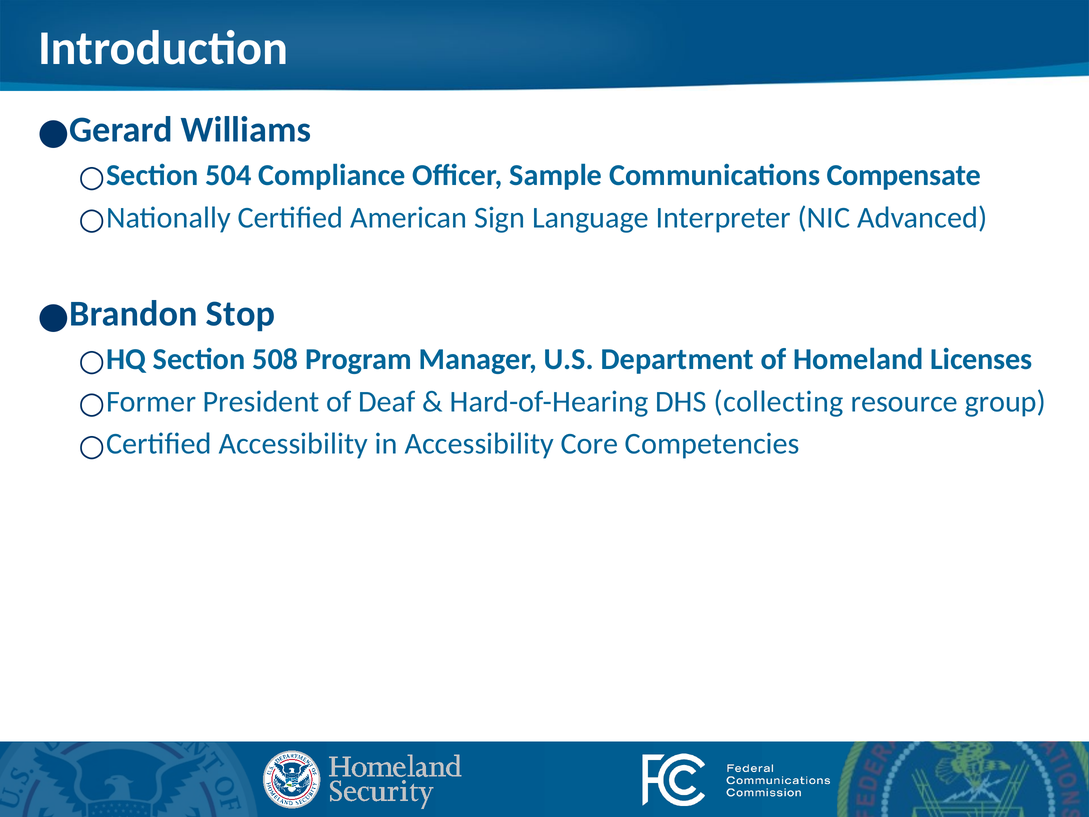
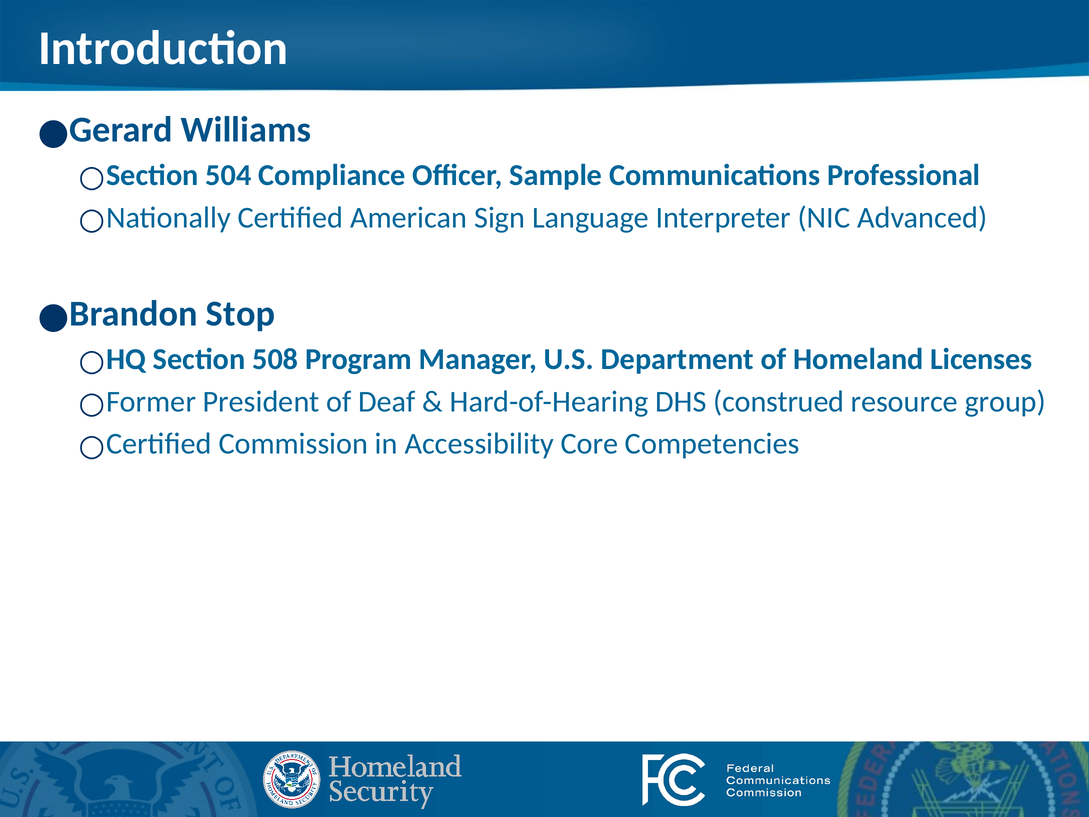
Compensate: Compensate -> Professional (904, 175)
collecting: collecting -> construed (779, 401)
Accessibility: Accessibility -> Commission (293, 444)
